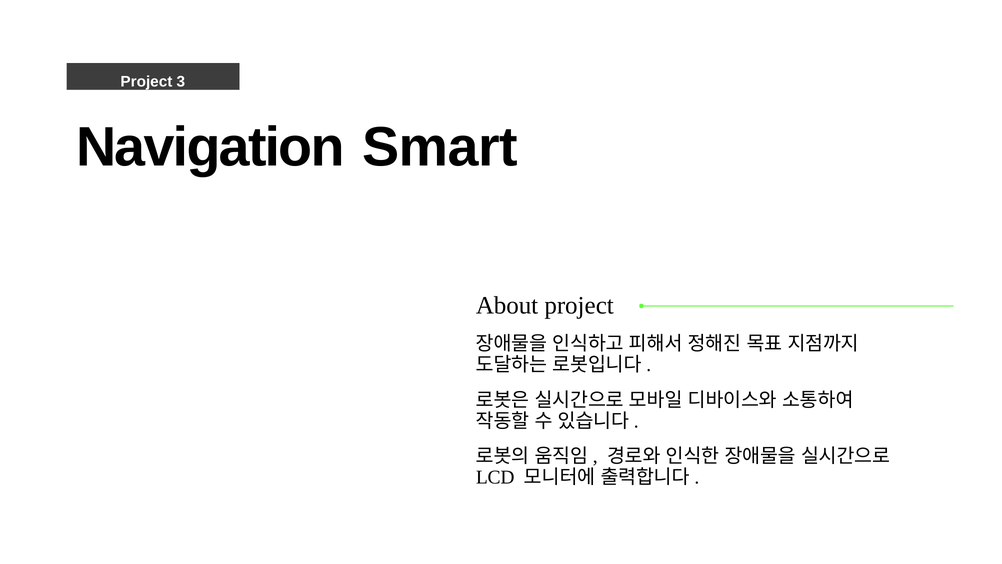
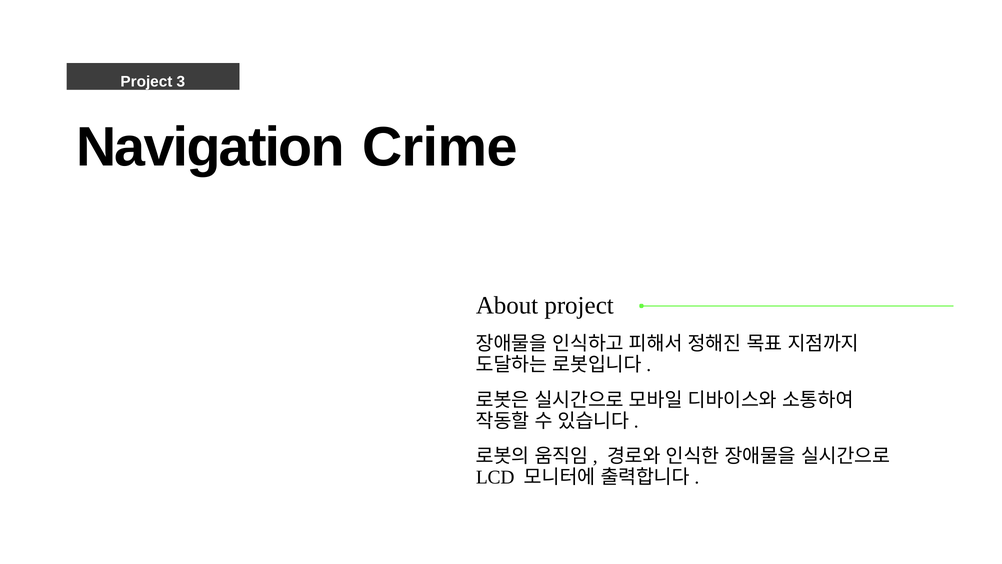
Smart: Smart -> Crime (440, 148)
